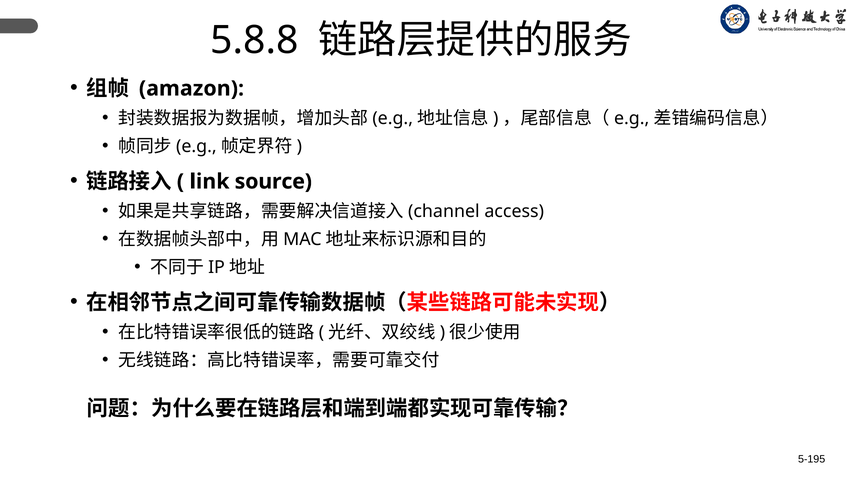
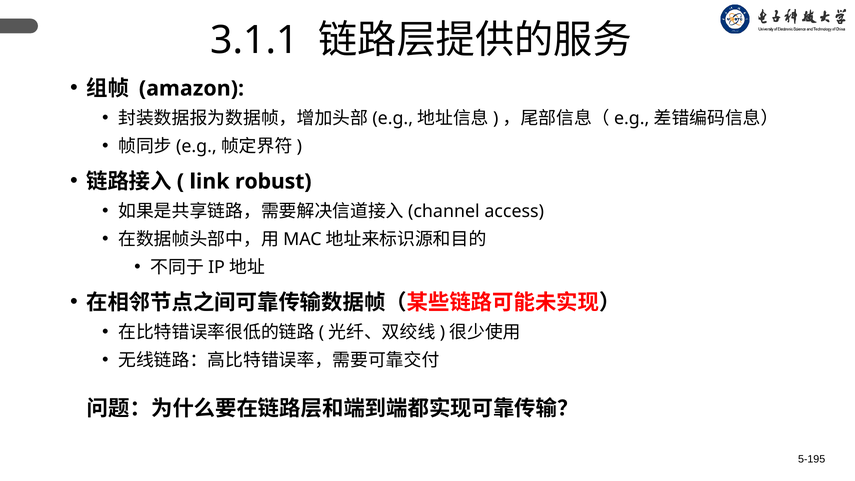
5.8.8: 5.8.8 -> 3.1.1 (255, 40)
source: source -> robust (273, 182)
